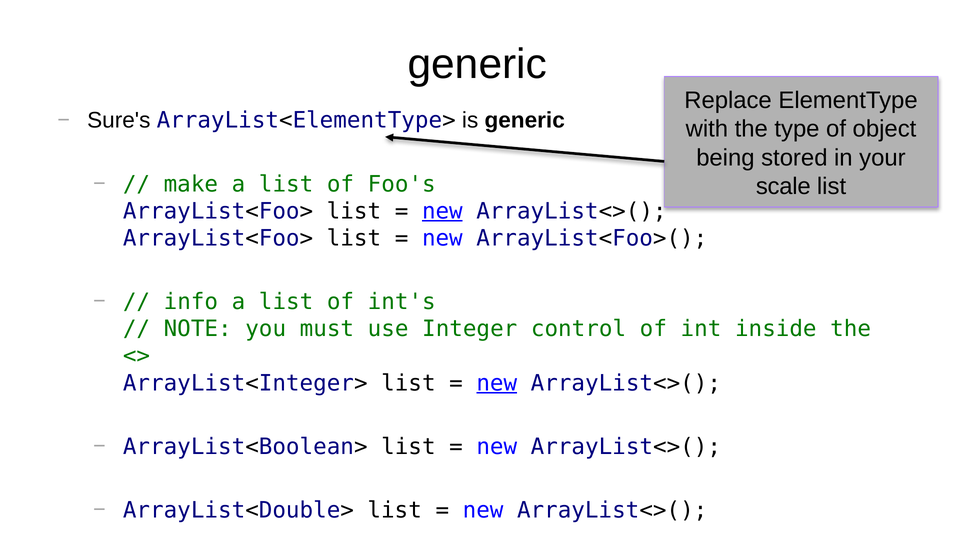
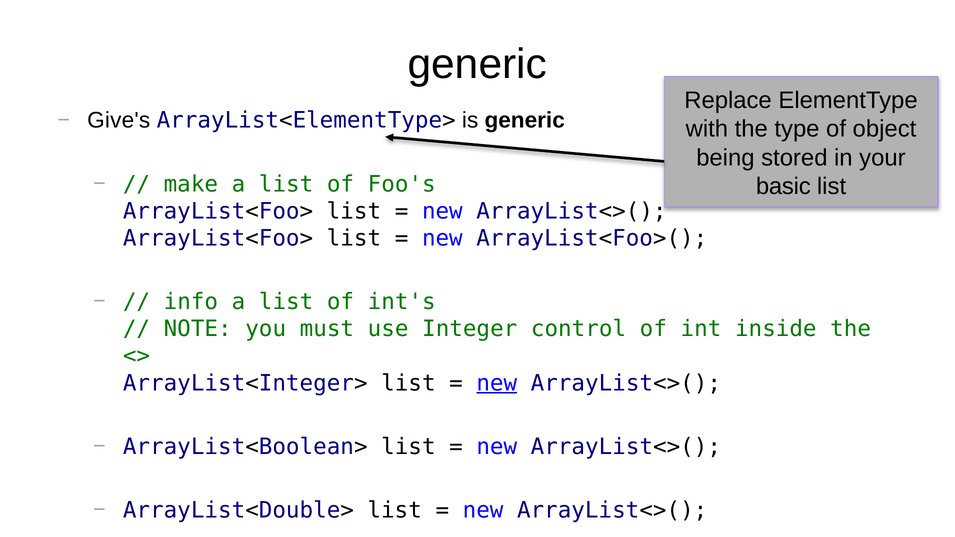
Sure's: Sure's -> Give's (119, 121)
scale: scale -> basic (783, 186)
new underline: present -> none (442, 211)
